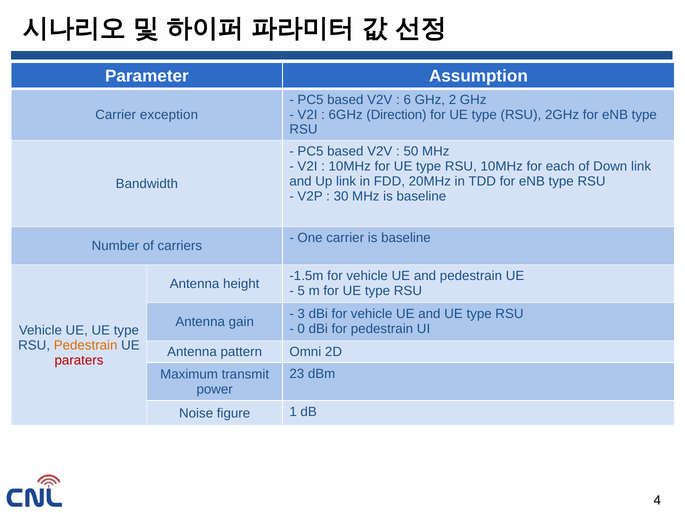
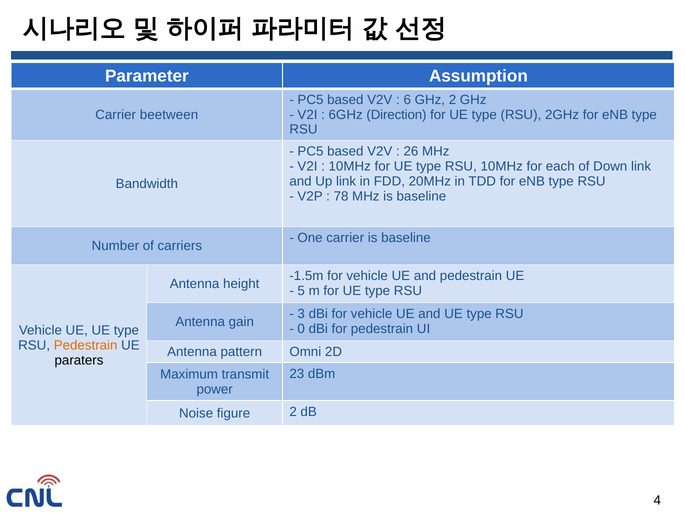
exception: exception -> beetween (169, 115)
50: 50 -> 26 (411, 152)
30: 30 -> 78 (341, 197)
paraters colour: red -> black (79, 361)
figure 1: 1 -> 2 (293, 412)
